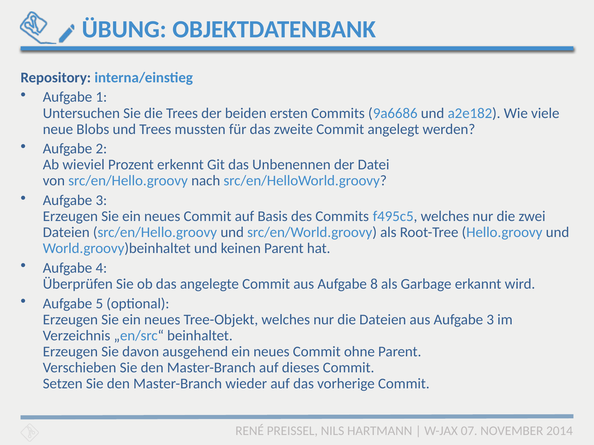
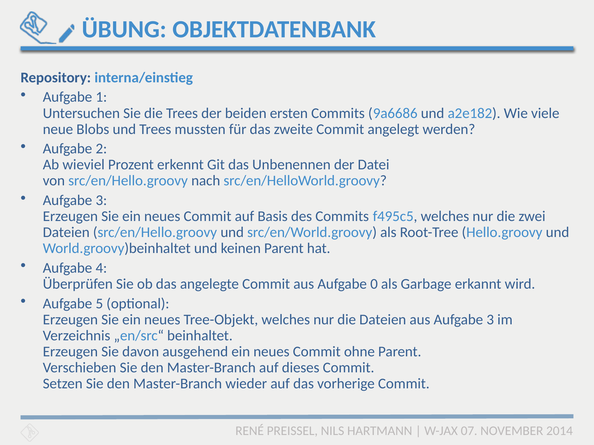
8: 8 -> 0 (374, 284)
